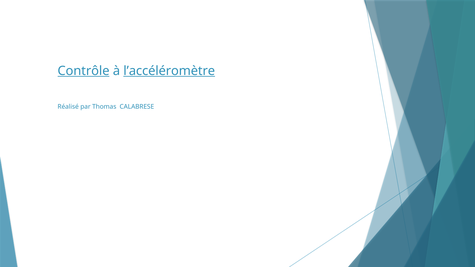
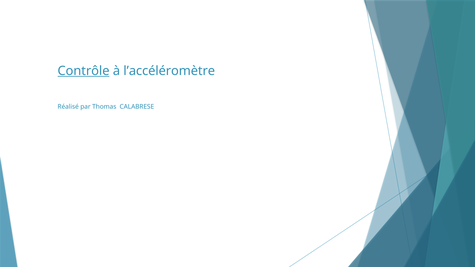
l’accéléromètre underline: present -> none (169, 71)
